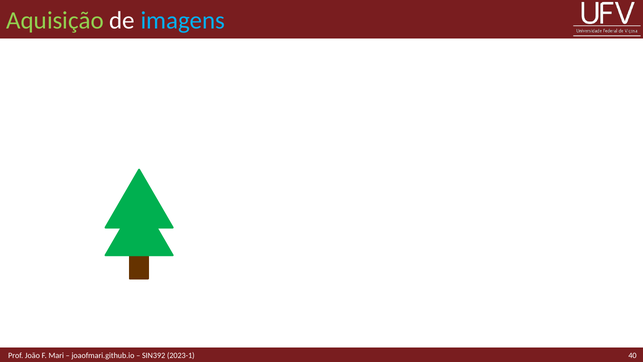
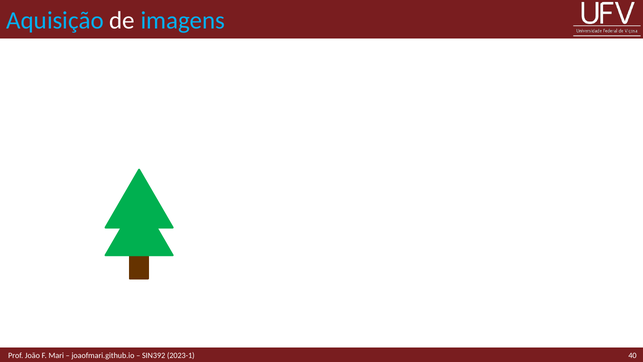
Aquisição colour: light green -> light blue (55, 21)
